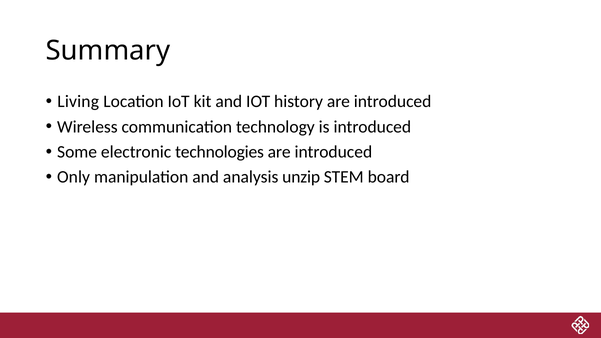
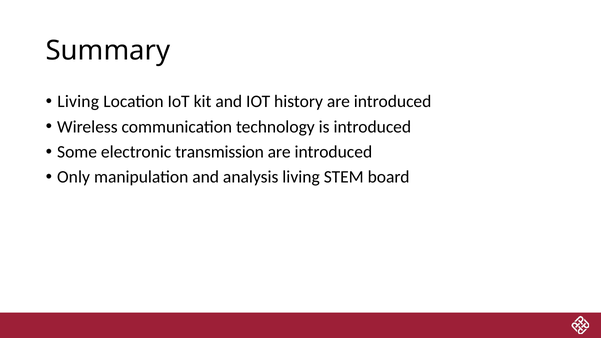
technologies: technologies -> transmission (220, 152)
analysis unzip: unzip -> living (301, 177)
